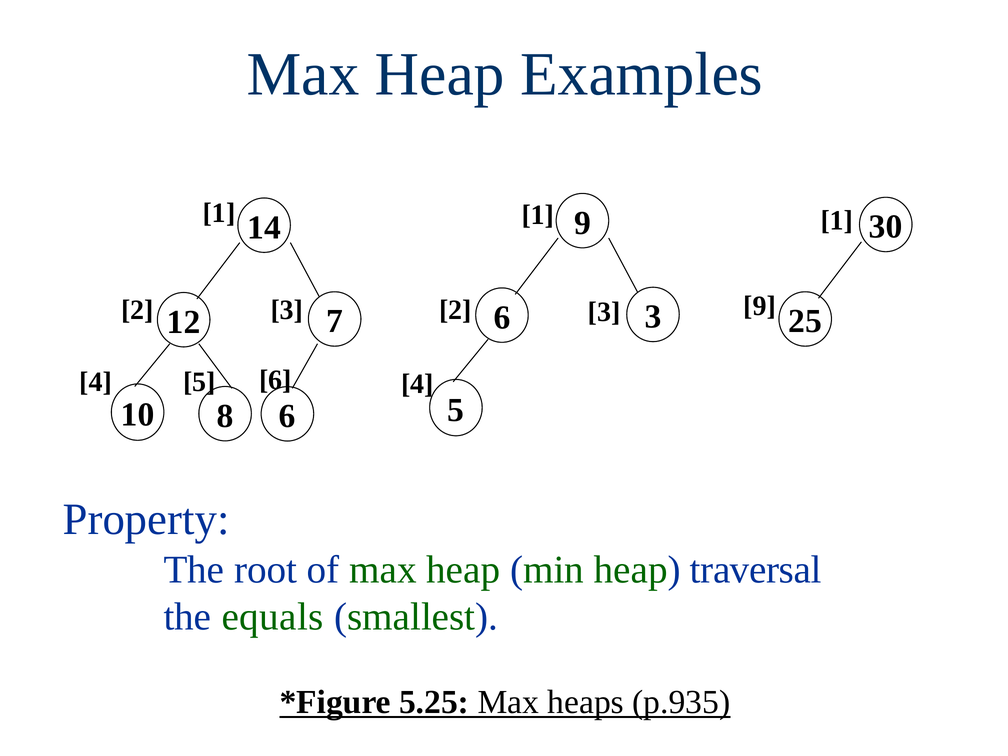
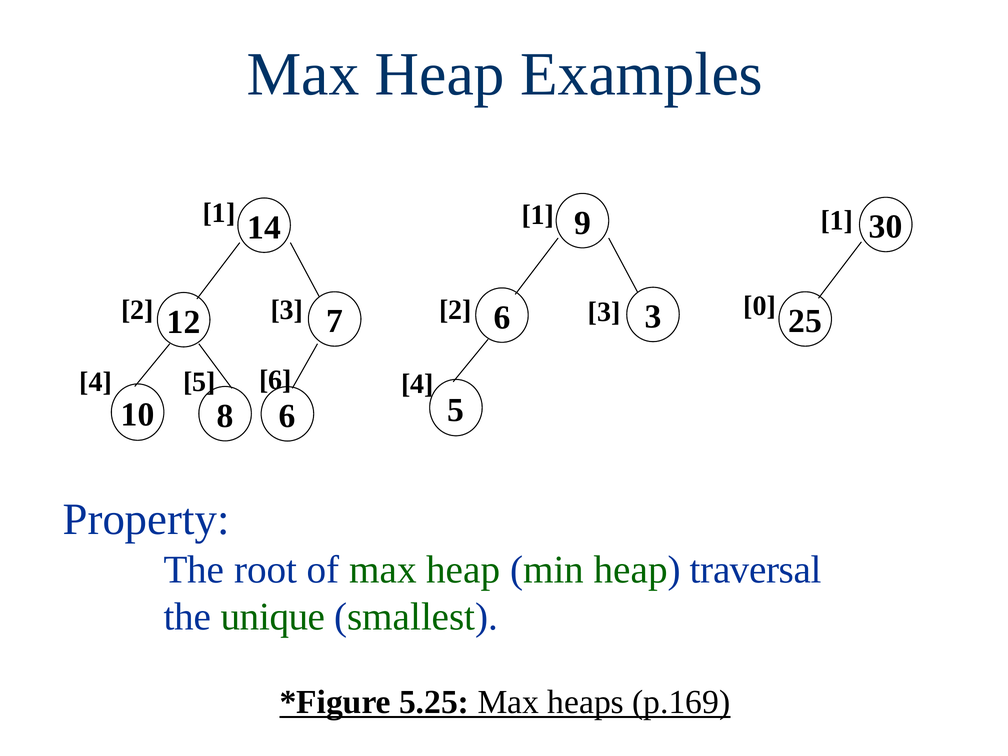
9: 9 -> 0 (760, 306)
equals: equals -> unique (273, 617)
p.935: p.935 -> p.169 (681, 702)
